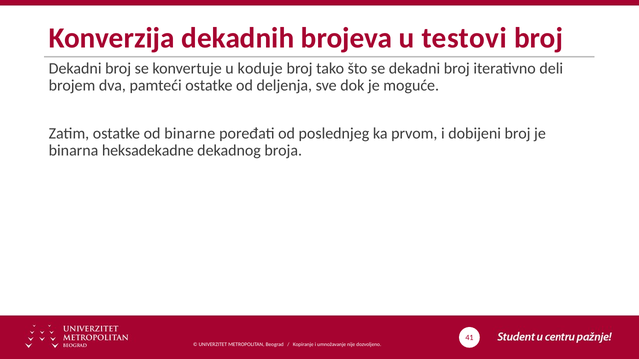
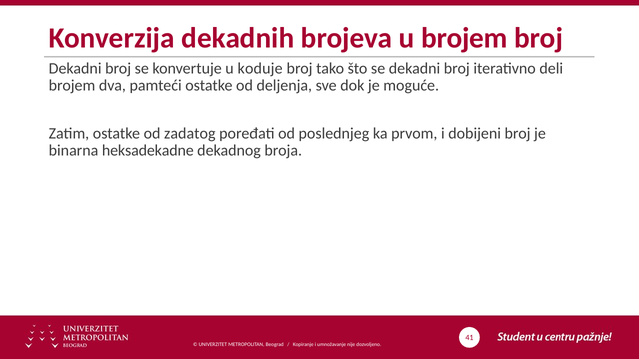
u testovi: testovi -> brojem (464, 38)
binarne: binarne -> zadatog (190, 134)
